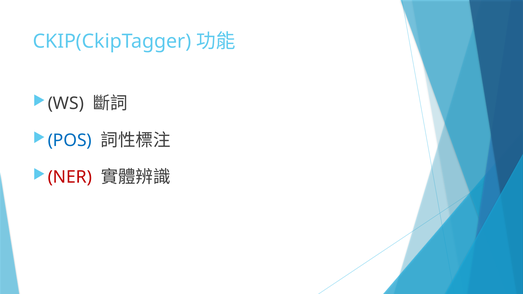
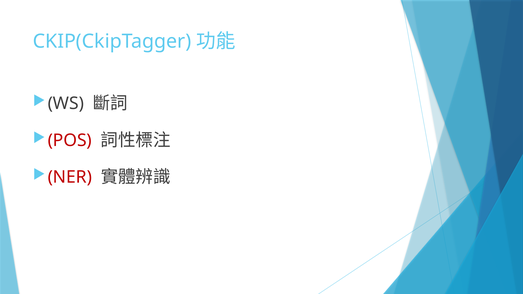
POS colour: blue -> red (70, 140)
